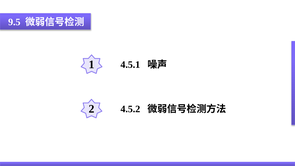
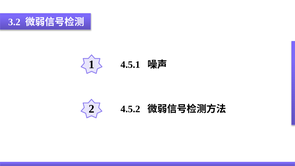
9.5: 9.5 -> 3.2 (14, 22)
